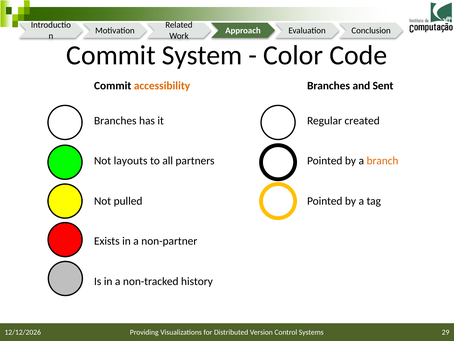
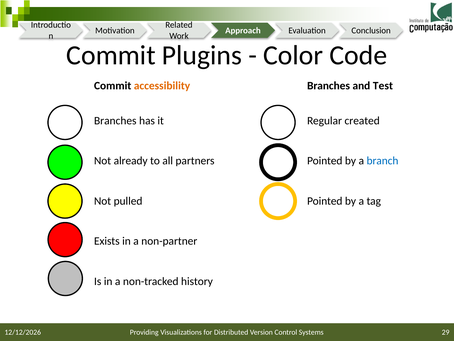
System: System -> Plugins (202, 55)
Sent: Sent -> Test (383, 85)
layouts: layouts -> already (131, 161)
branch colour: orange -> blue (383, 161)
